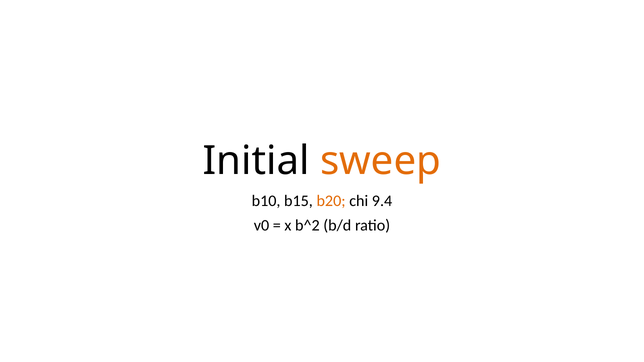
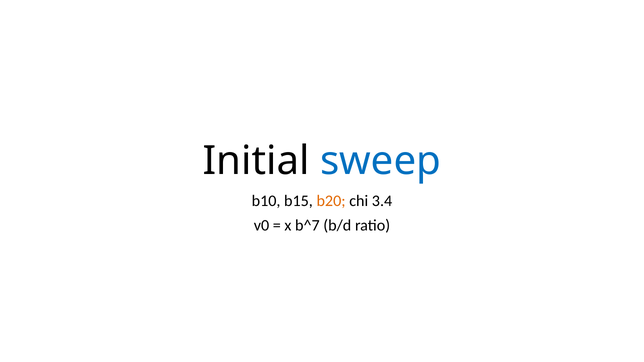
sweep colour: orange -> blue (381, 161)
9.4: 9.4 -> 3.4 (382, 201)
b^2: b^2 -> b^7 (307, 225)
